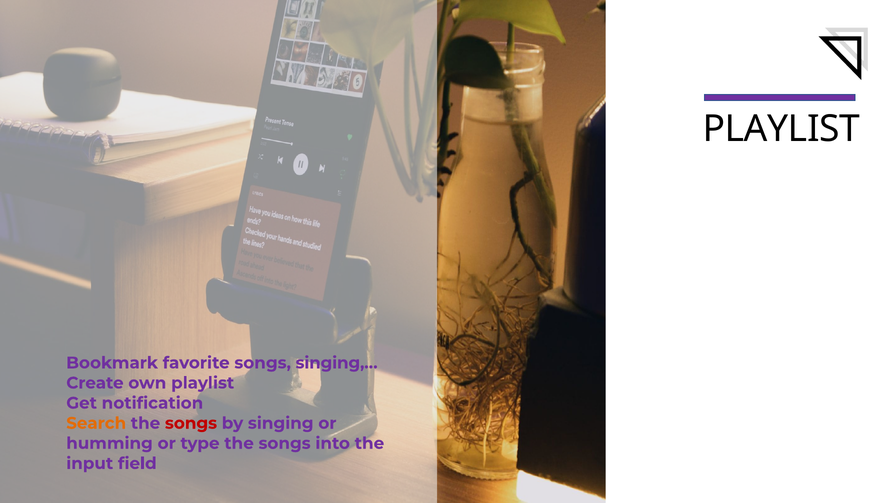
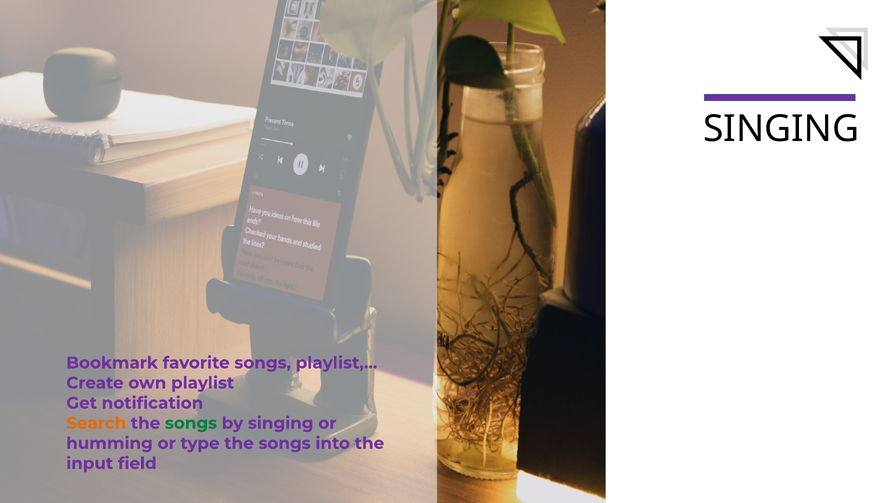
PLAYLIST: PLAYLIST -> SINGING (781, 129)
singing,…: singing,… -> playlist,… (336, 363)
songs colour: red -> green (191, 423)
